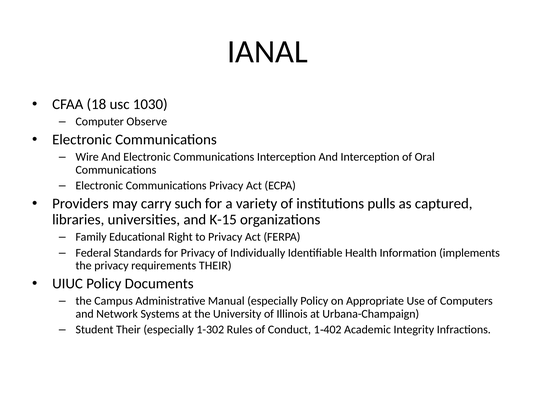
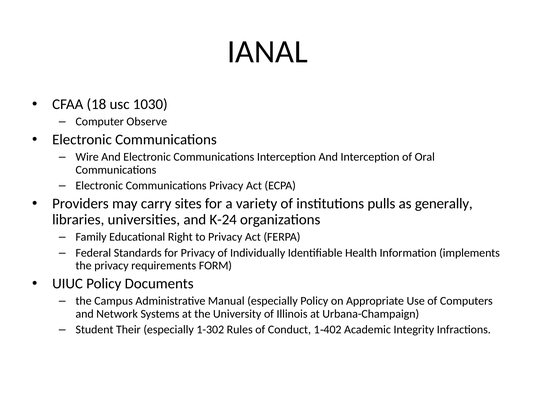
such: such -> sites (188, 204)
captured: captured -> generally (444, 204)
K-15: K-15 -> K-24 (223, 220)
requirements THEIR: THEIR -> FORM (215, 266)
